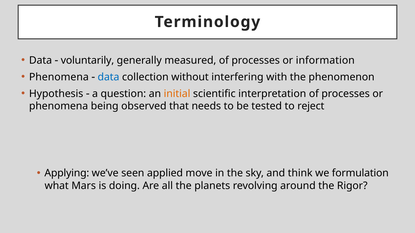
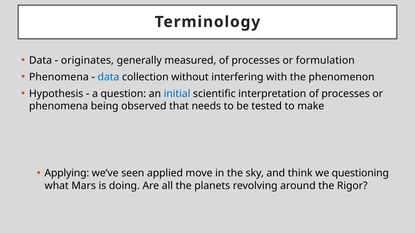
voluntarily: voluntarily -> originates (87, 60)
information: information -> formulation (325, 60)
initial colour: orange -> blue (177, 94)
reject: reject -> make (311, 106)
formulation: formulation -> questioning (360, 173)
